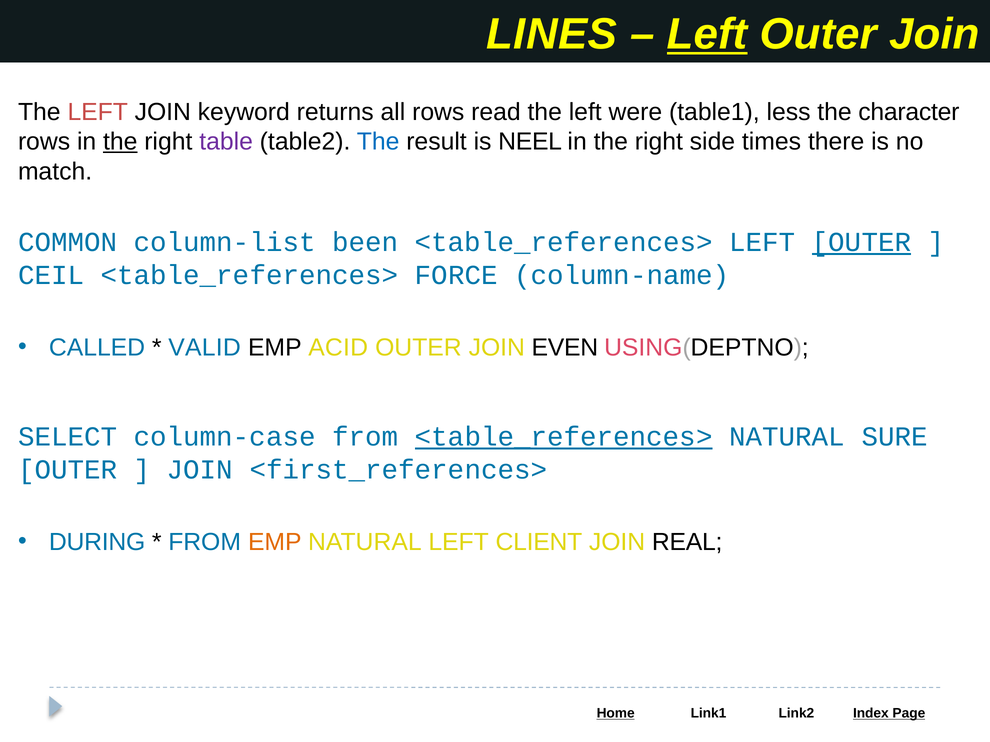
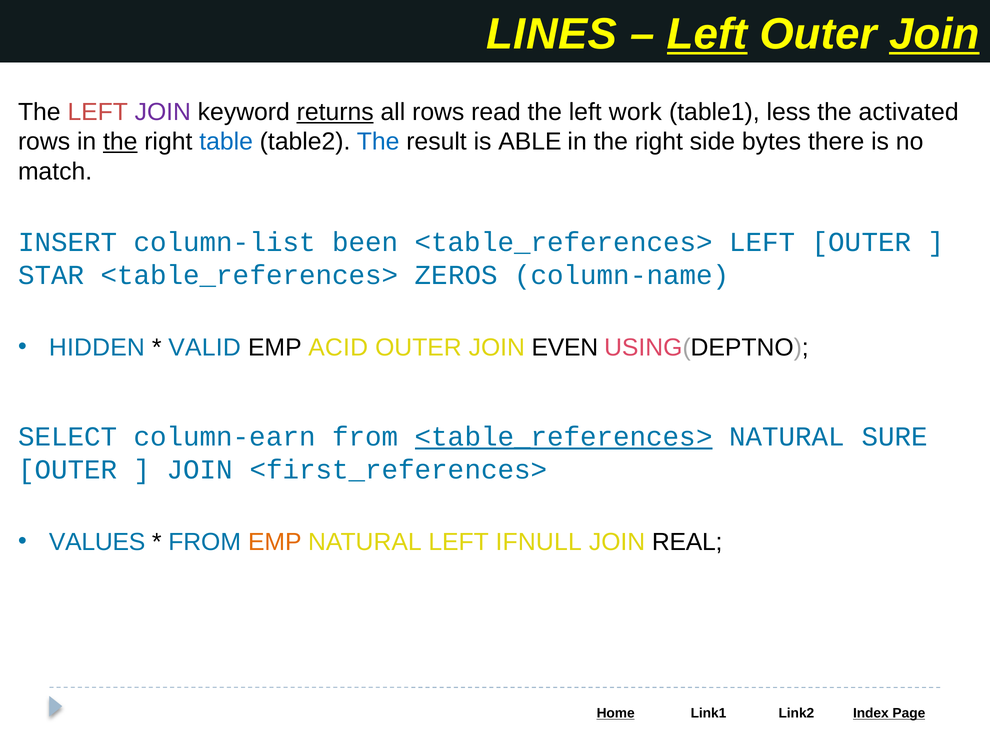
Join underline: none -> present (934, 34)
JOIN colour: black -> purple (163, 112)
returns underline: none -> present (335, 112)
were: were -> work (635, 112)
character: character -> activated (909, 112)
table colour: purple -> blue (226, 142)
NEEL: NEEL -> ABLE (530, 142)
times: times -> bytes (771, 142)
COMMON: COMMON -> INSERT (68, 242)
OUTER underline: present -> none (861, 242)
CEIL: CEIL -> STAR (51, 275)
FORCE: FORCE -> ZEROS (456, 275)
CALLED: CALLED -> HIDDEN (97, 348)
column-case: column-case -> column-earn (225, 437)
DURING: DURING -> VALUES (97, 542)
CLIENT: CLIENT -> IFNULL (539, 542)
